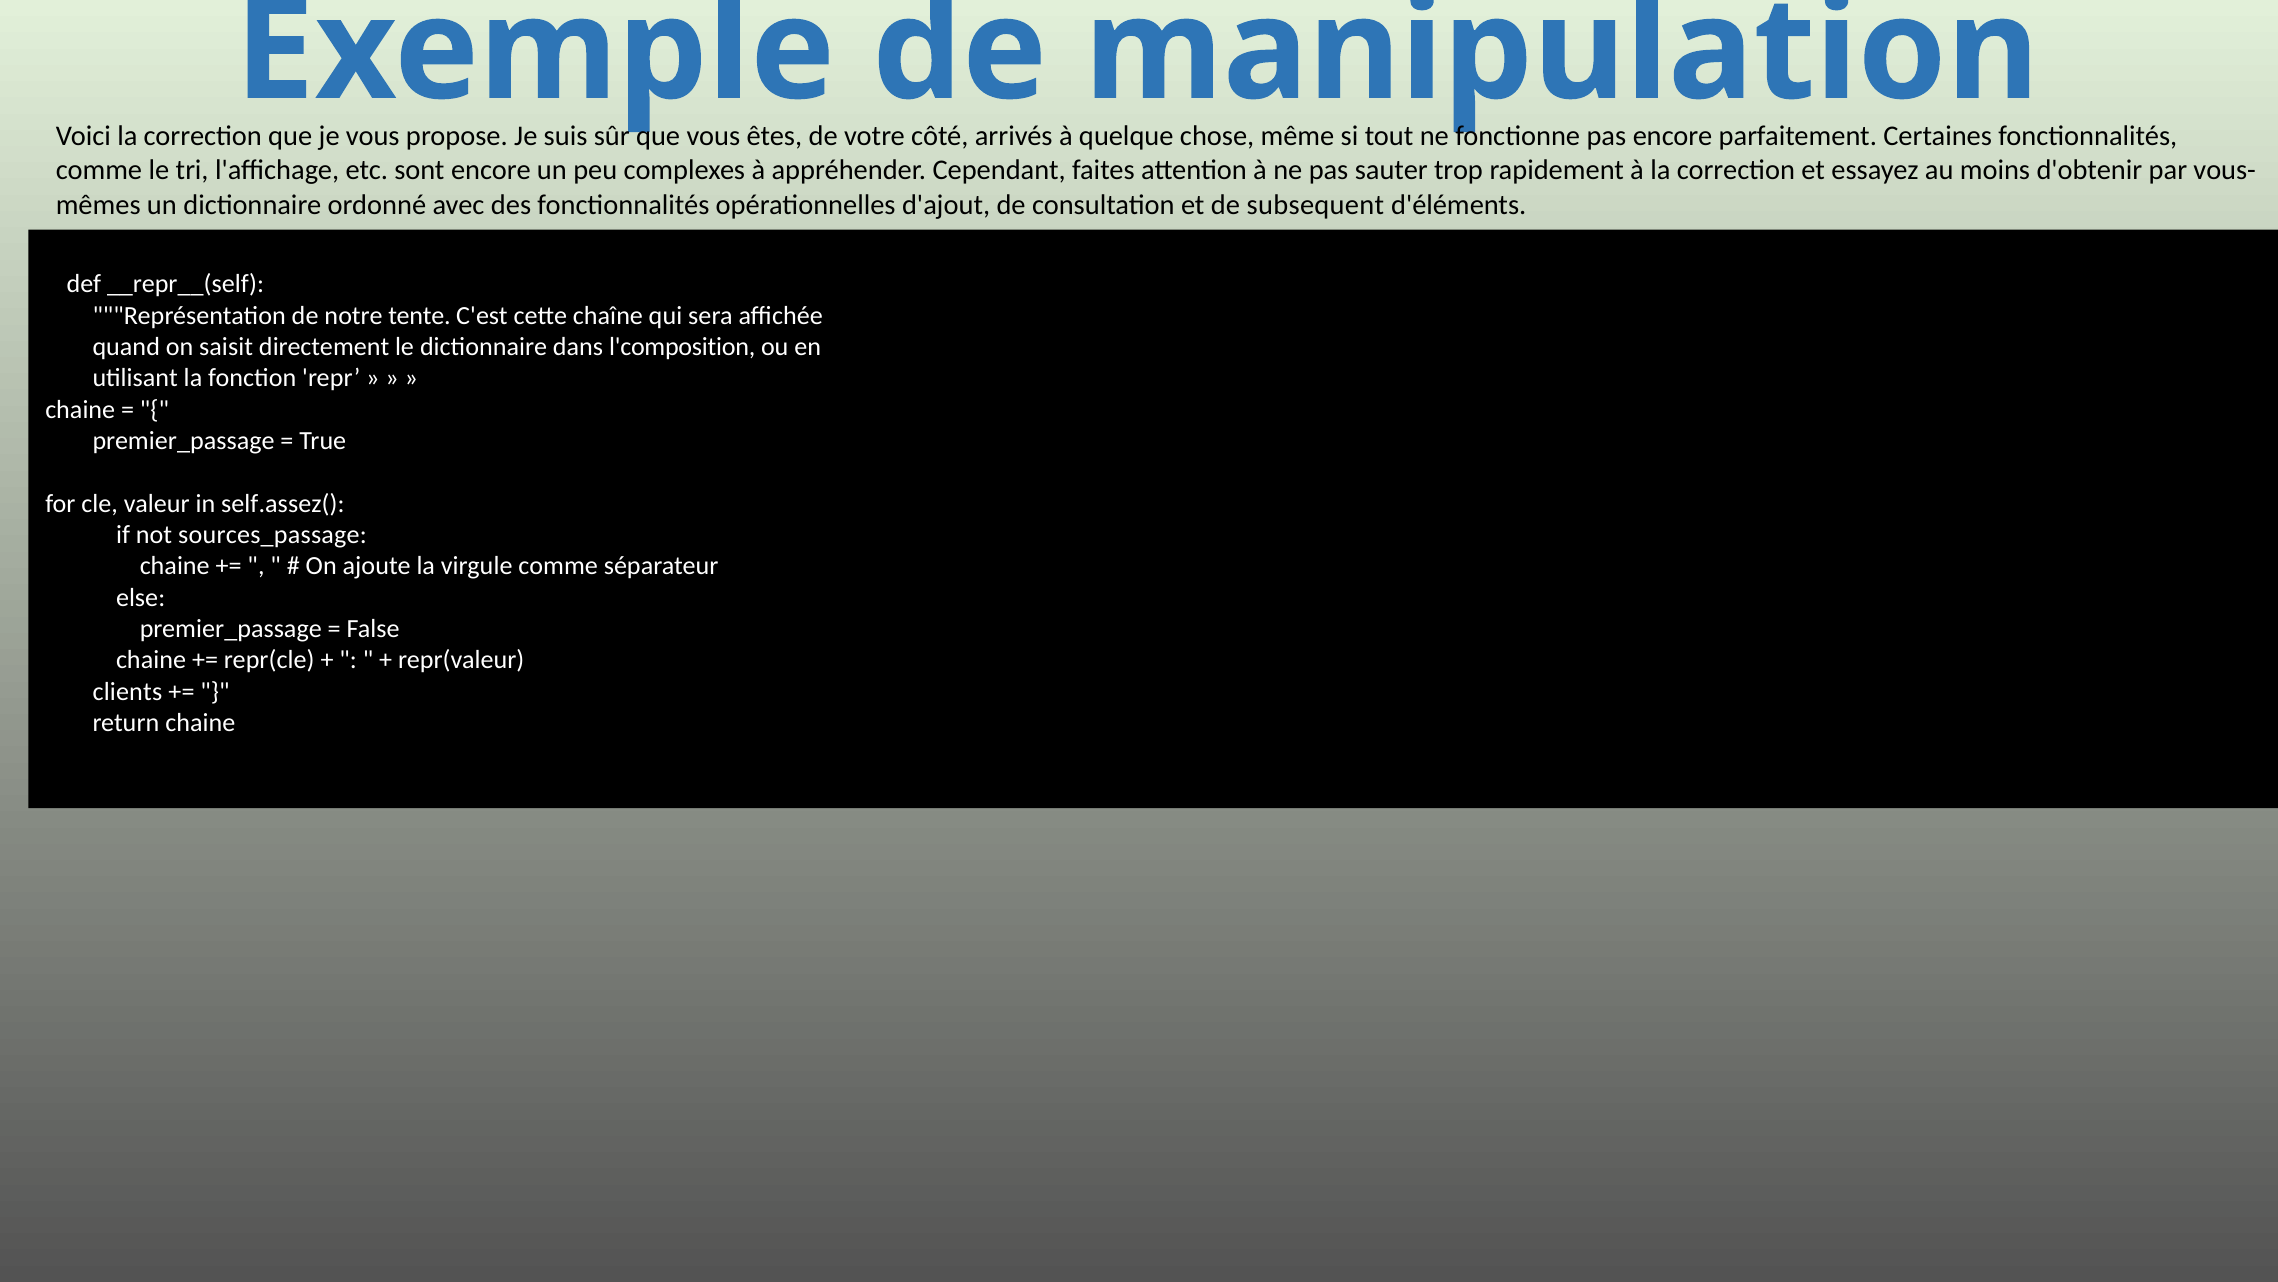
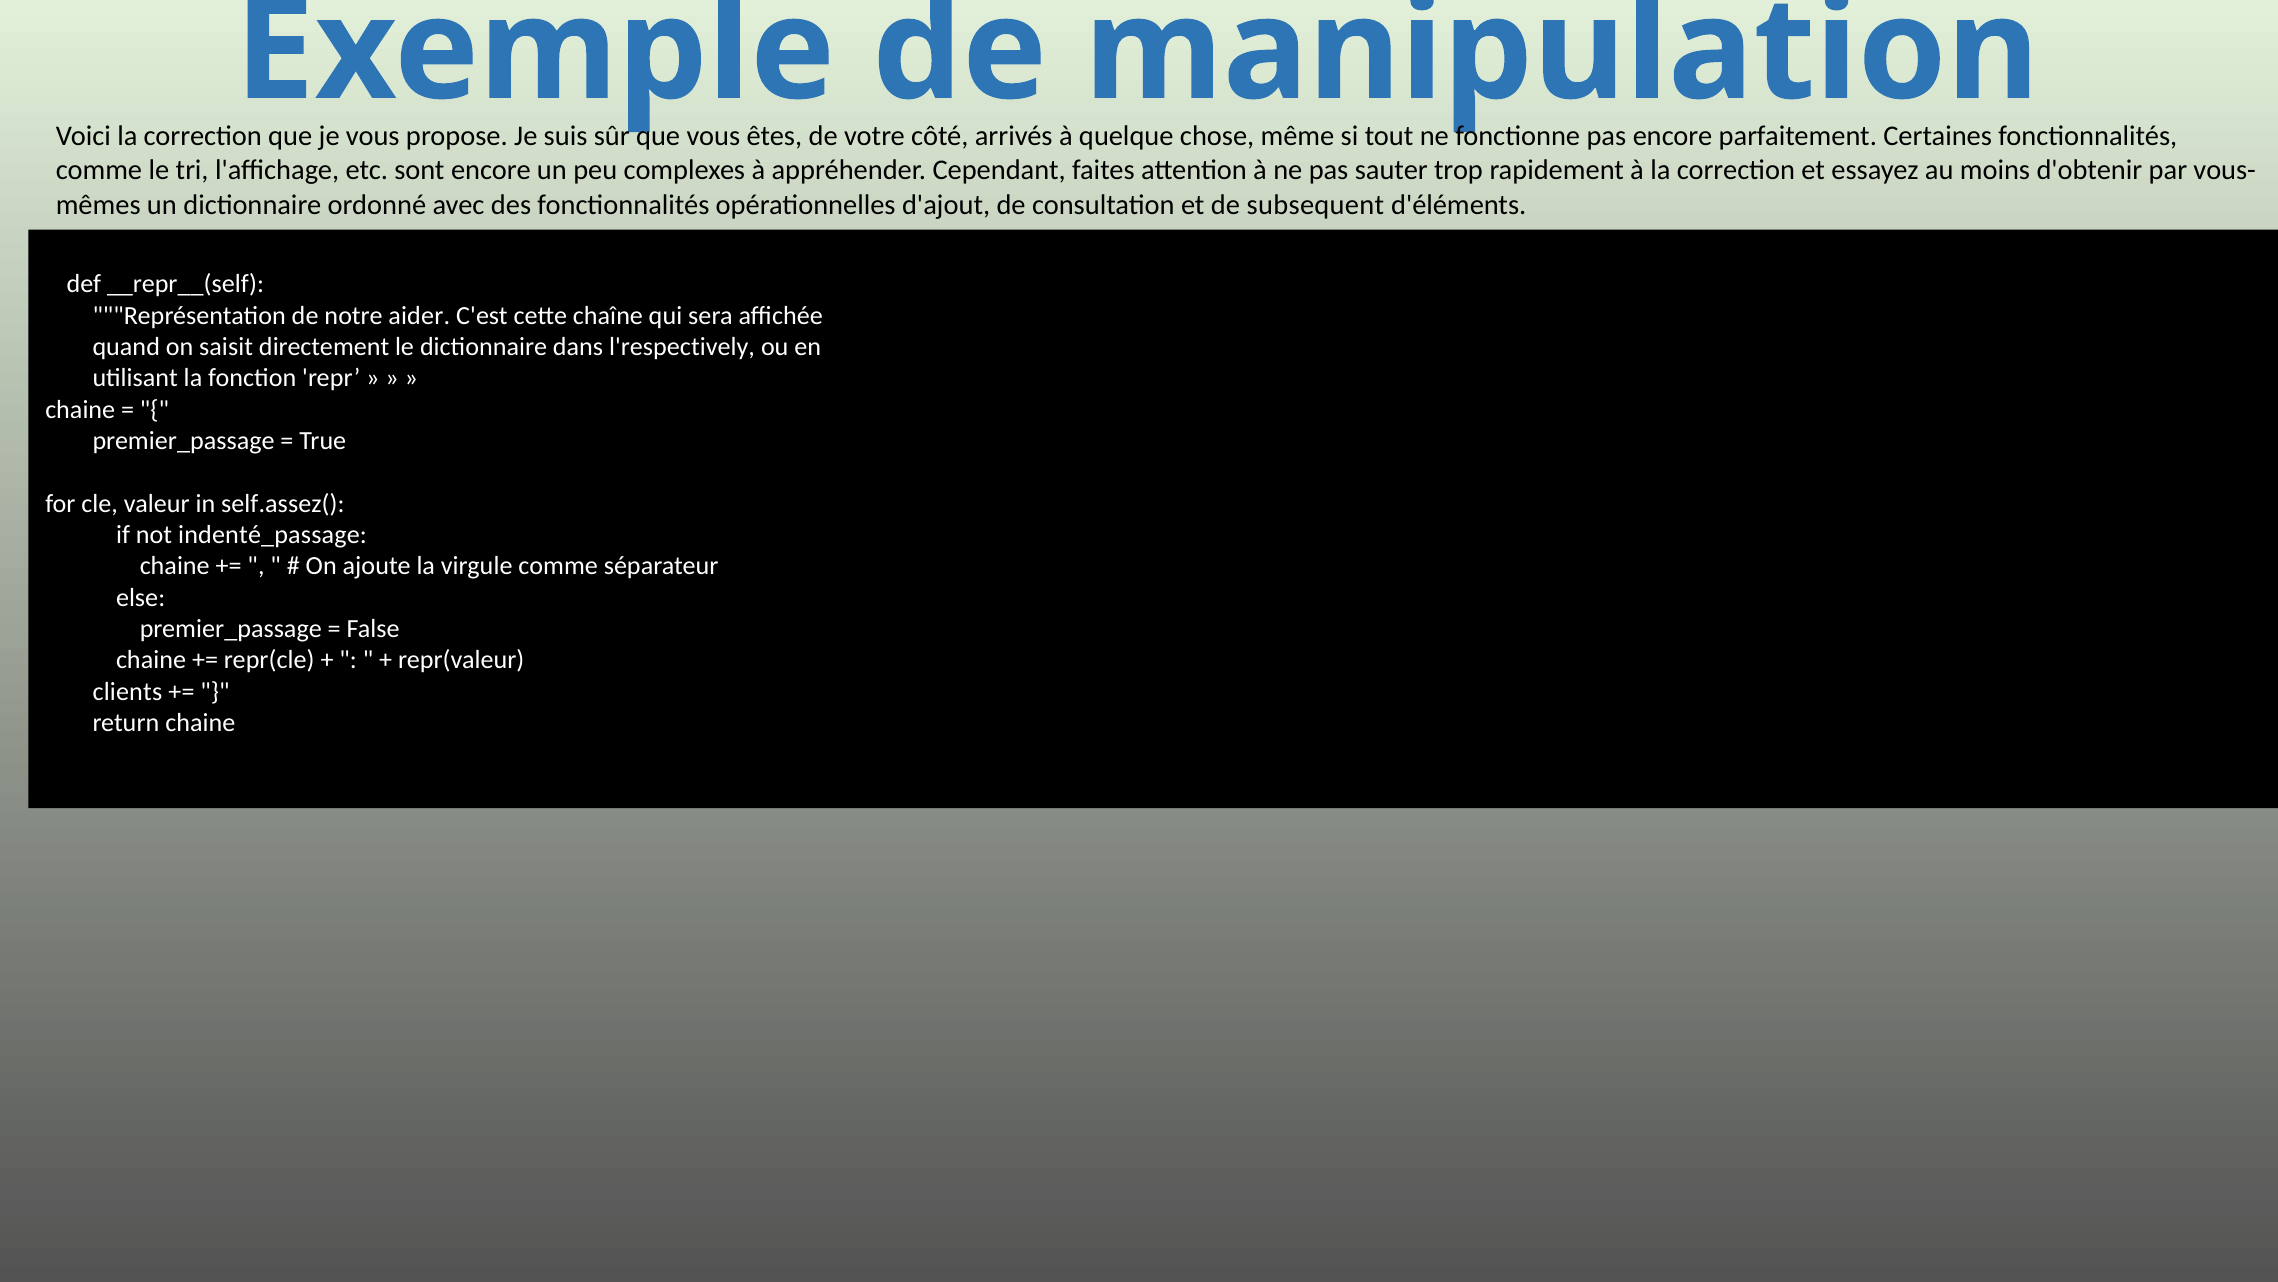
tente: tente -> aider (419, 315)
l'composition: l'composition -> l'respectively (682, 347)
sources_passage: sources_passage -> indenté_passage (273, 535)
